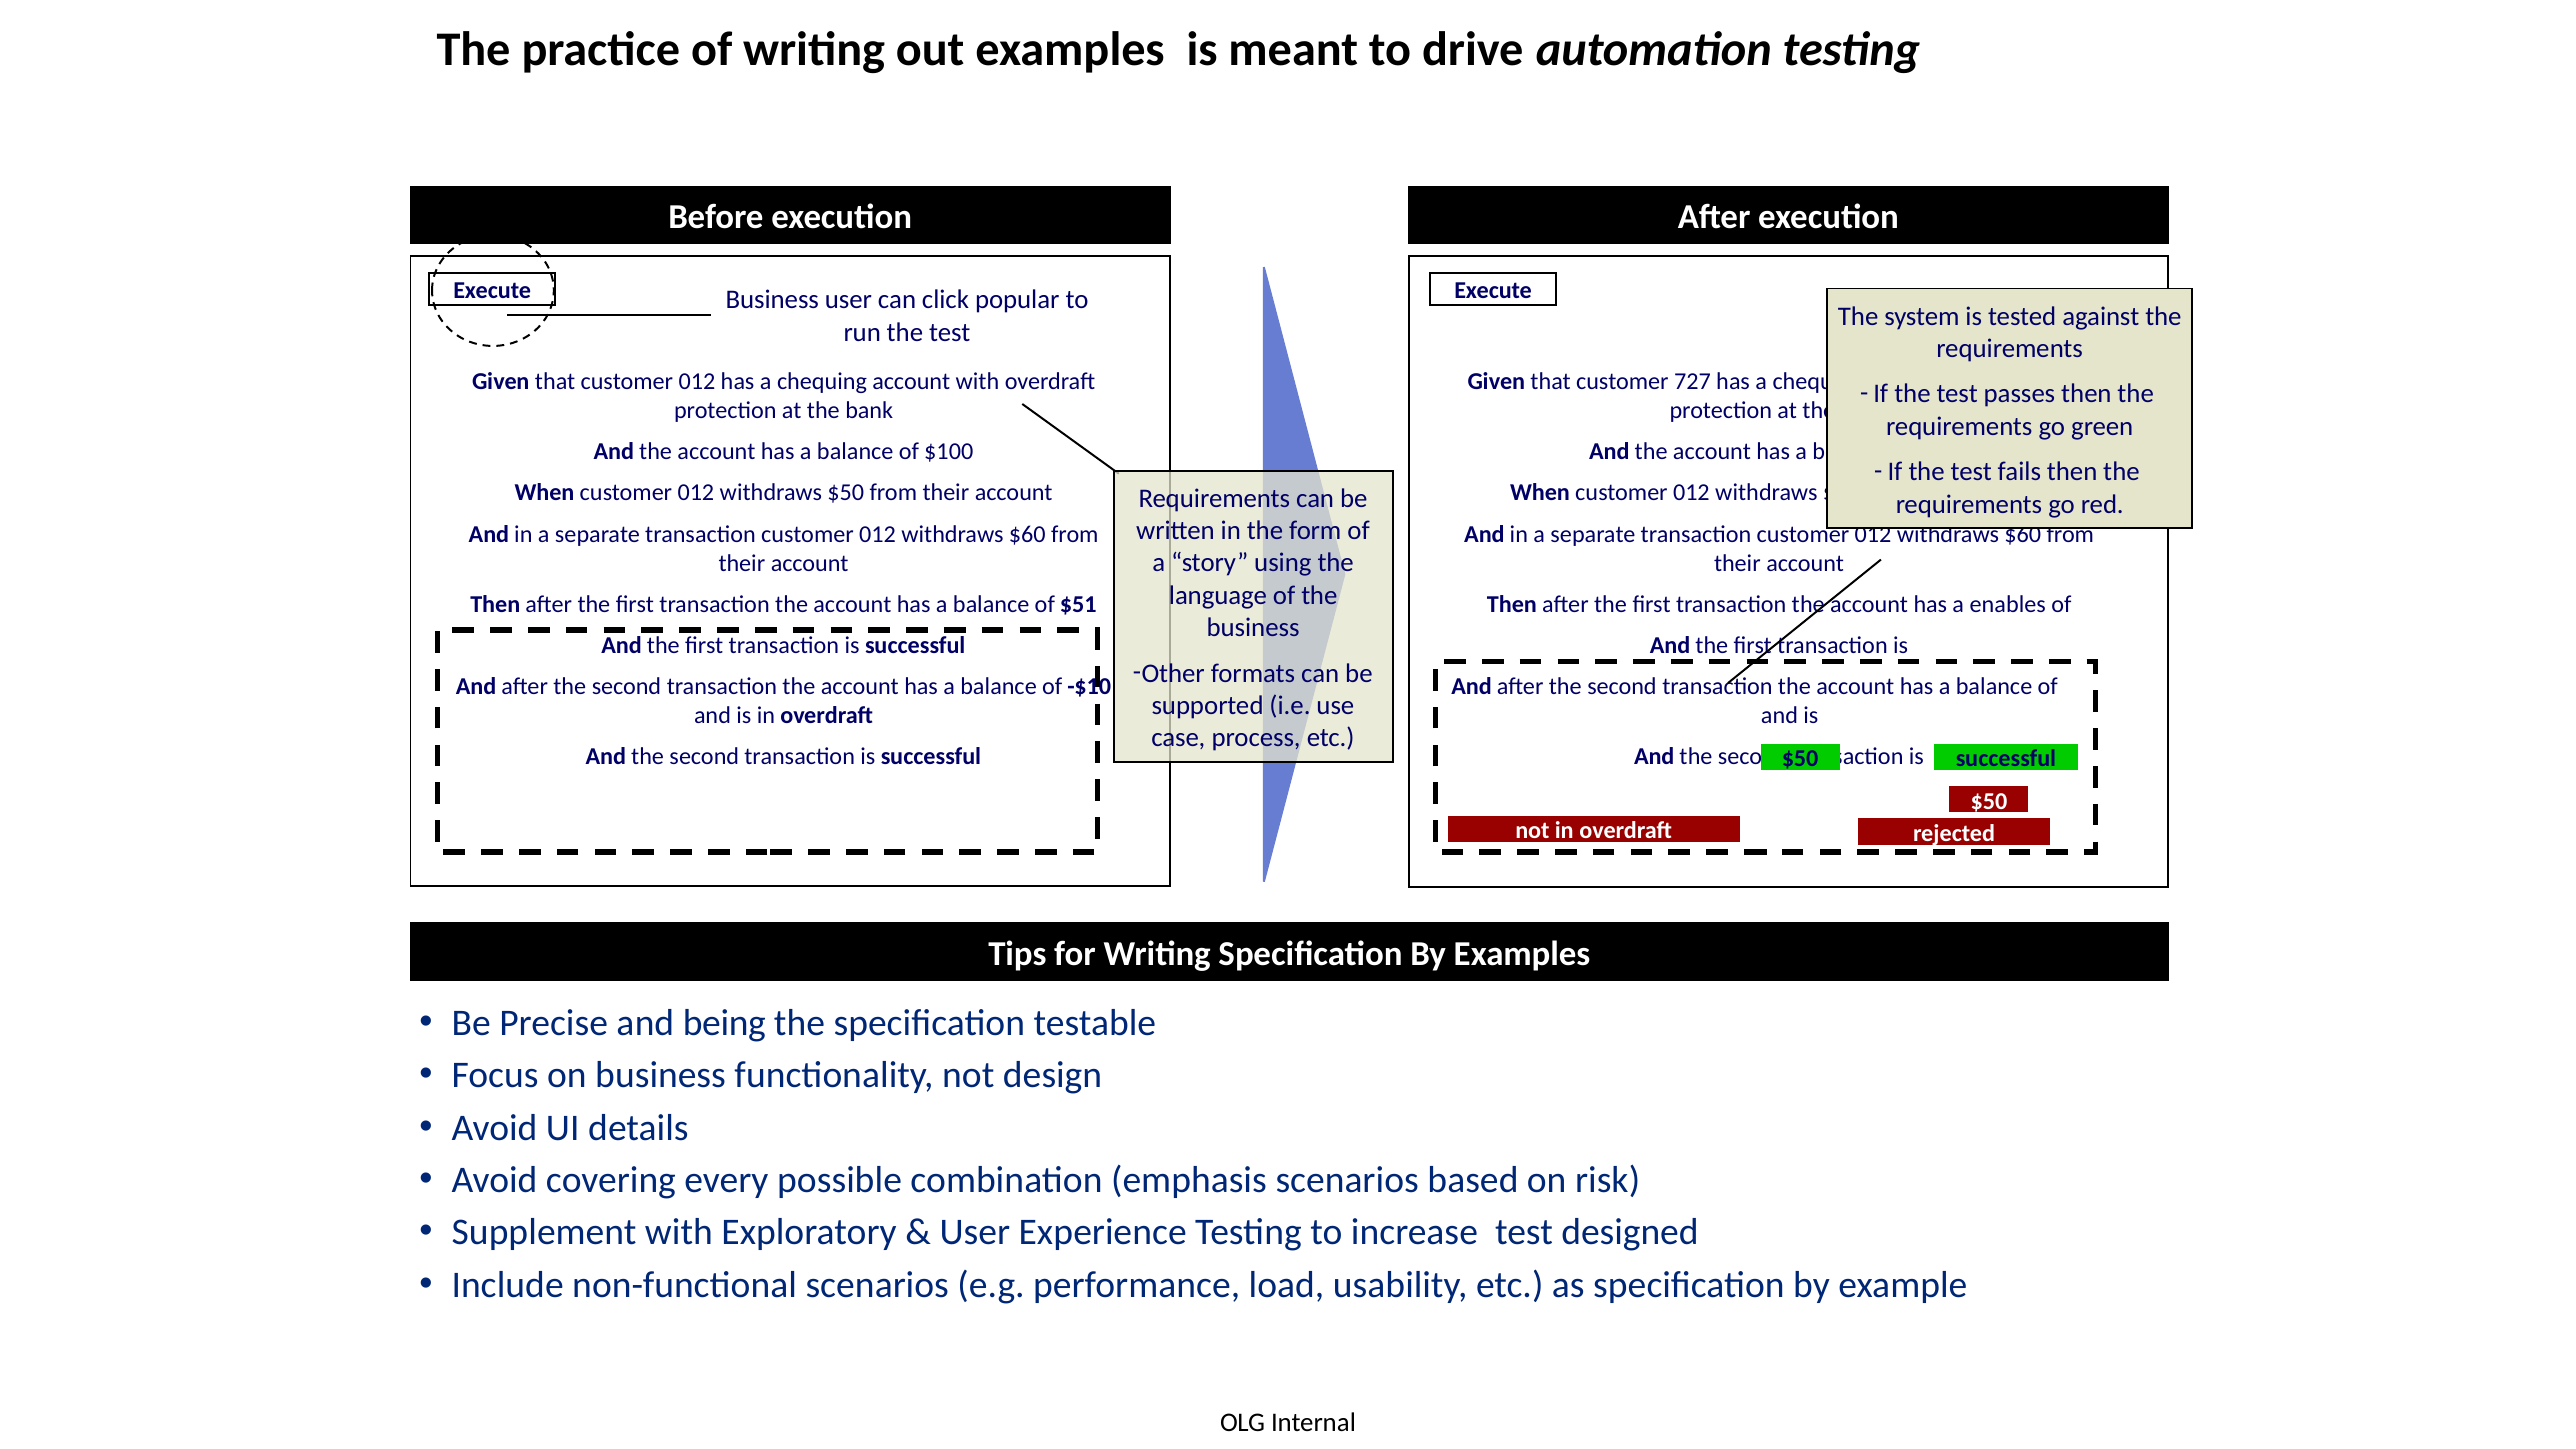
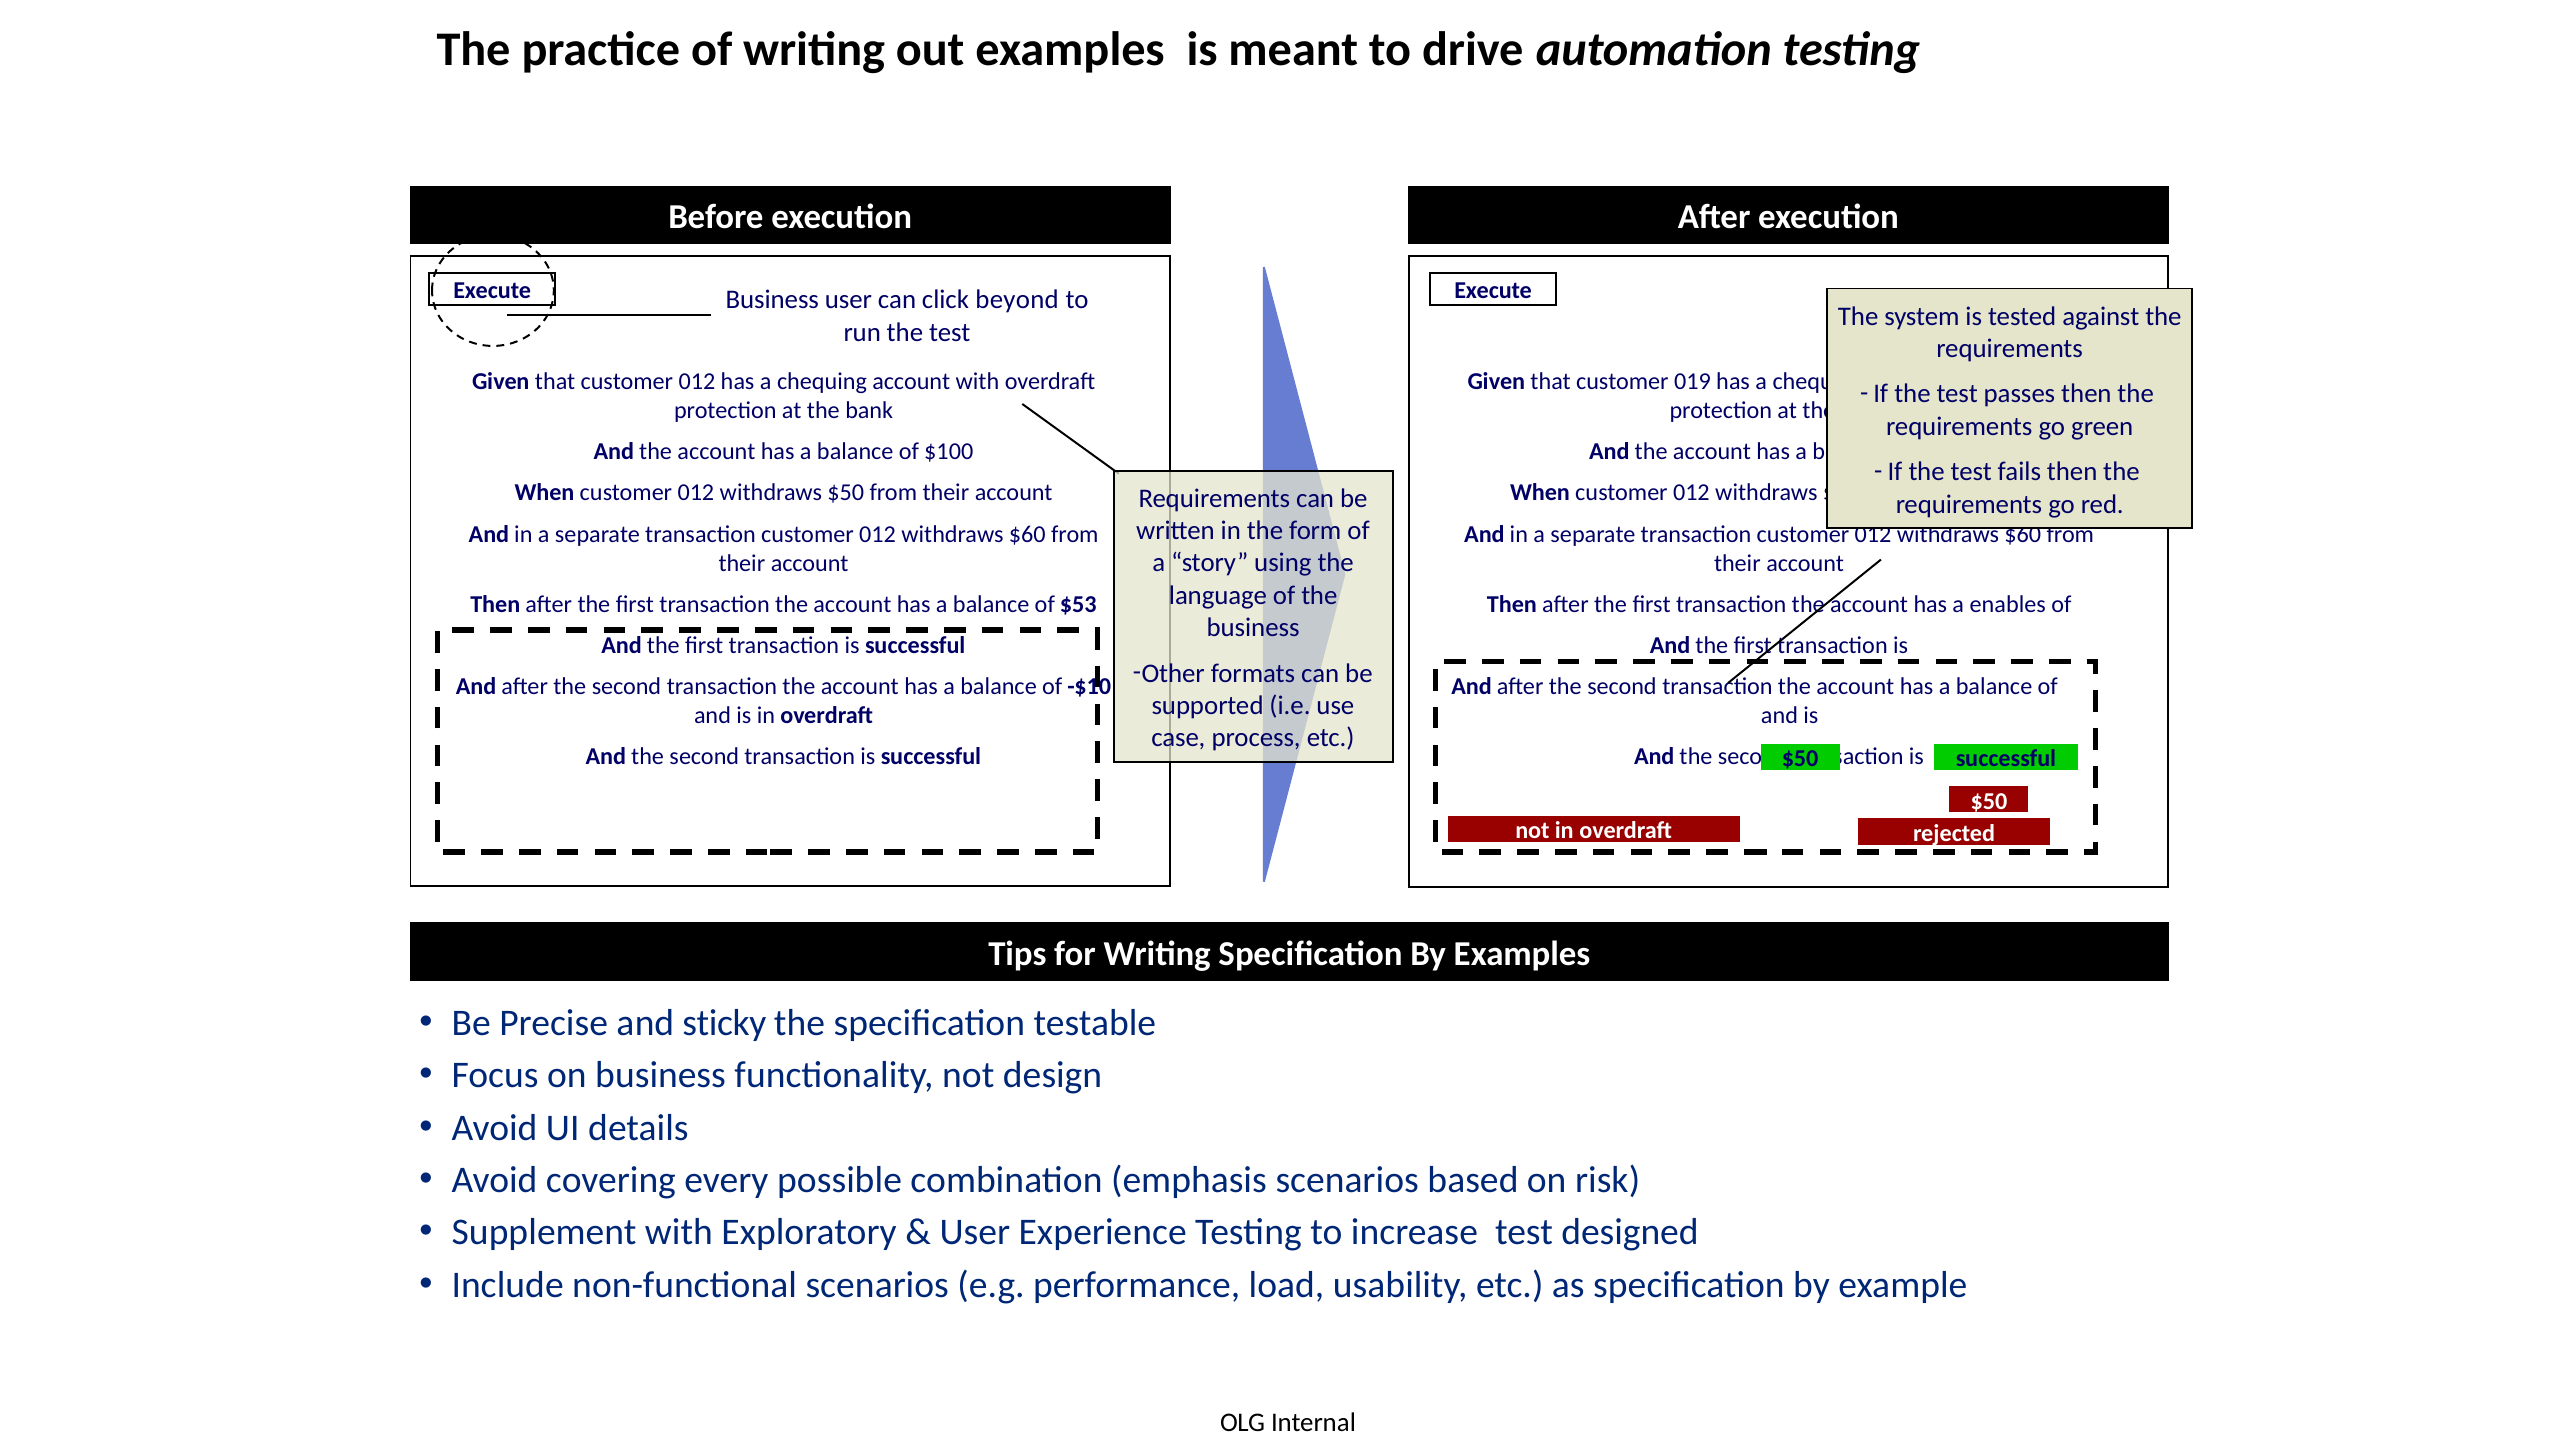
popular: popular -> beyond (1017, 300)
727: 727 -> 019 (1692, 382)
$51: $51 -> $53 (1078, 604)
being: being -> sticky (724, 1023)
